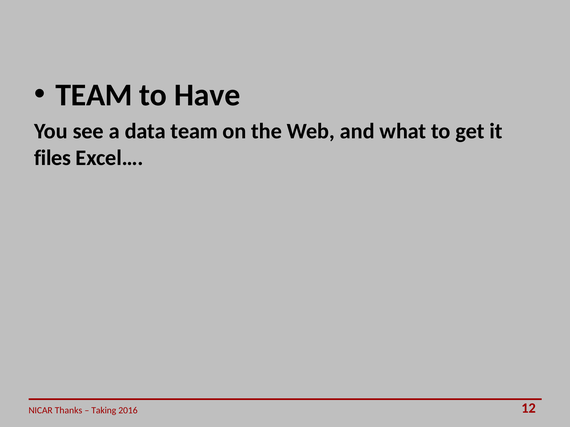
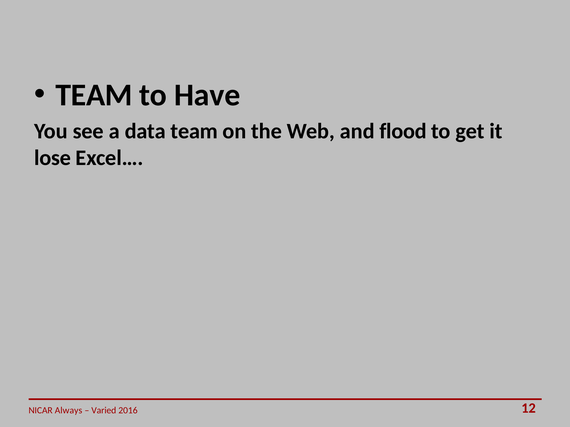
what: what -> flood (403, 131)
files: files -> lose (53, 158)
Thanks: Thanks -> Always (69, 411)
Taking: Taking -> Varied (104, 411)
